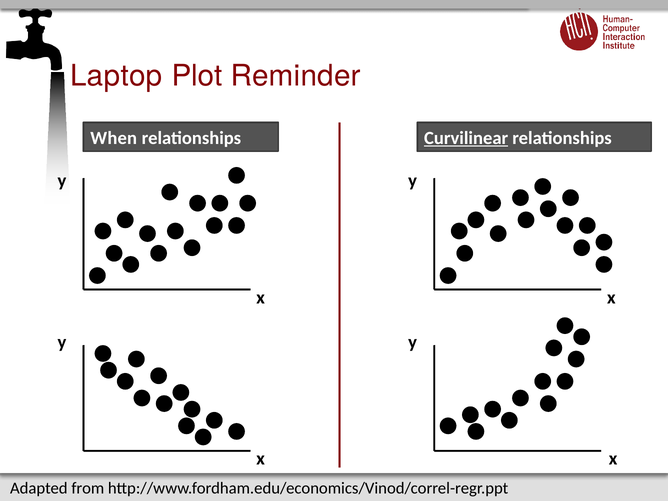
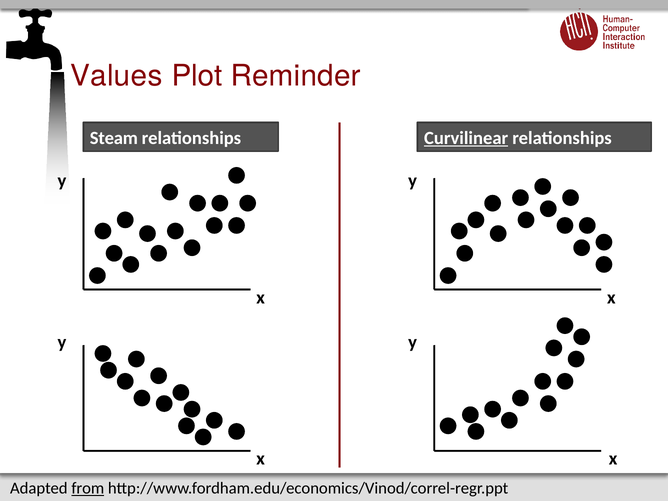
Laptop: Laptop -> Values (116, 76)
When: When -> Steam (114, 138)
from underline: none -> present (88, 488)
